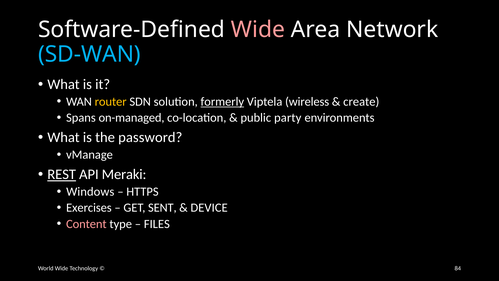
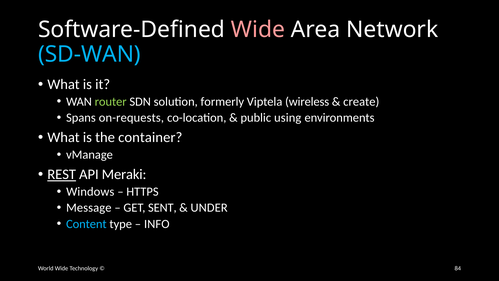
router colour: yellow -> light green (111, 102)
formerly underline: present -> none (222, 102)
on-managed: on-managed -> on-requests (131, 118)
party: party -> using (288, 118)
password: password -> container (150, 137)
Exercises: Exercises -> Message (89, 208)
DEVICE: DEVICE -> UNDER (209, 208)
Content colour: pink -> light blue (86, 224)
FILES: FILES -> INFO (157, 224)
